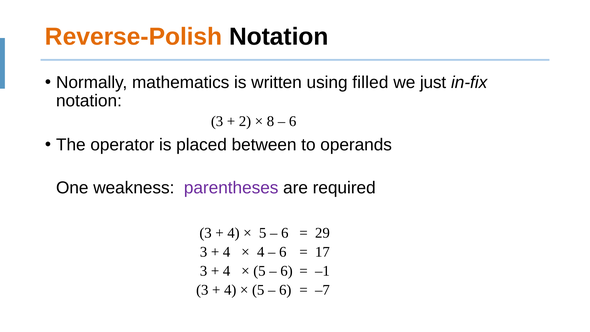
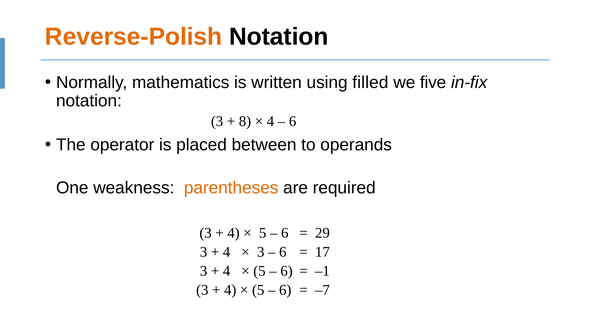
just: just -> five (433, 82)
2: 2 -> 8 (245, 121)
8: 8 -> 4 (270, 121)
parentheses colour: purple -> orange (231, 188)
4: 4 -> 3 (261, 252)
